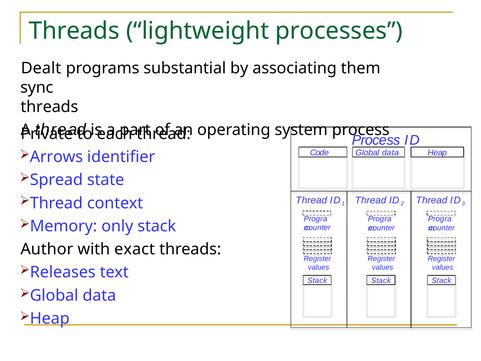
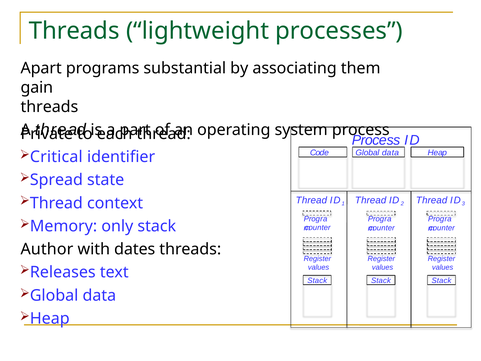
Dealt: Dealt -> Apart (41, 68)
sync: sync -> gain (37, 87)
Arrows: Arrows -> Critical (56, 157)
exact: exact -> dates (135, 249)
